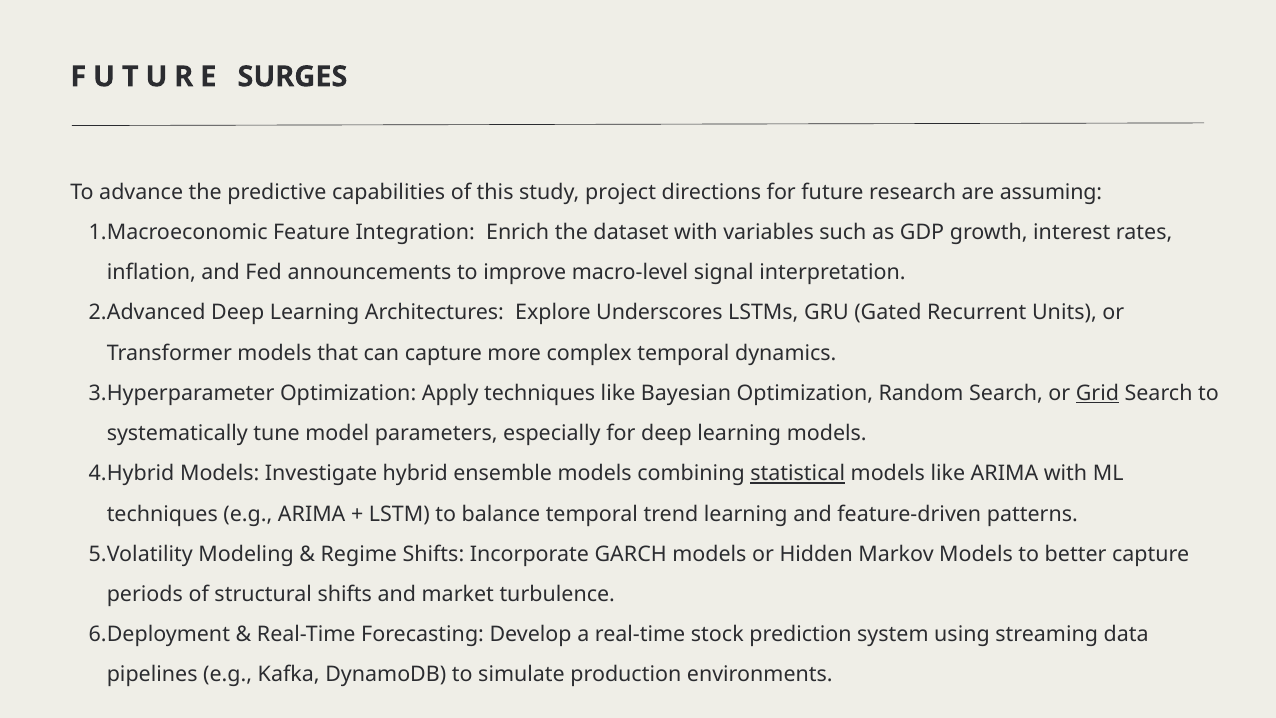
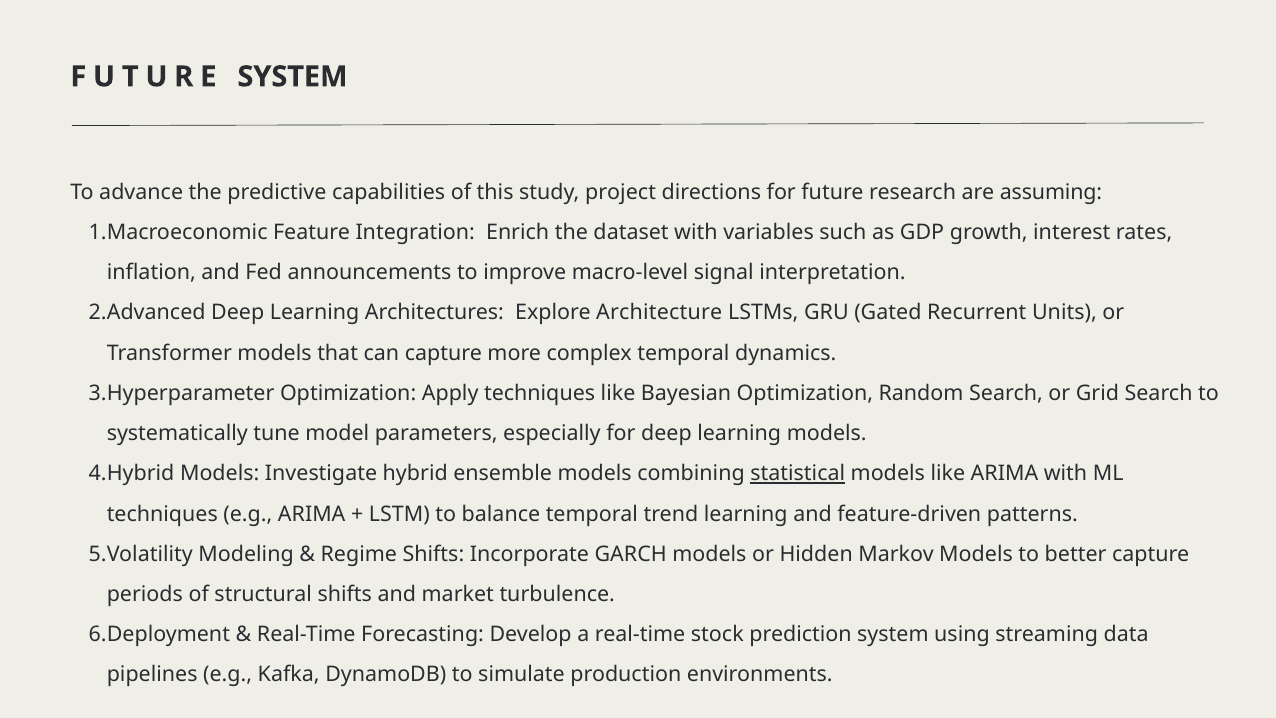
FUTURE SURGES: SURGES -> SYSTEM (292, 77)
Underscores: Underscores -> Architecture (659, 313)
Grid underline: present -> none (1097, 393)
